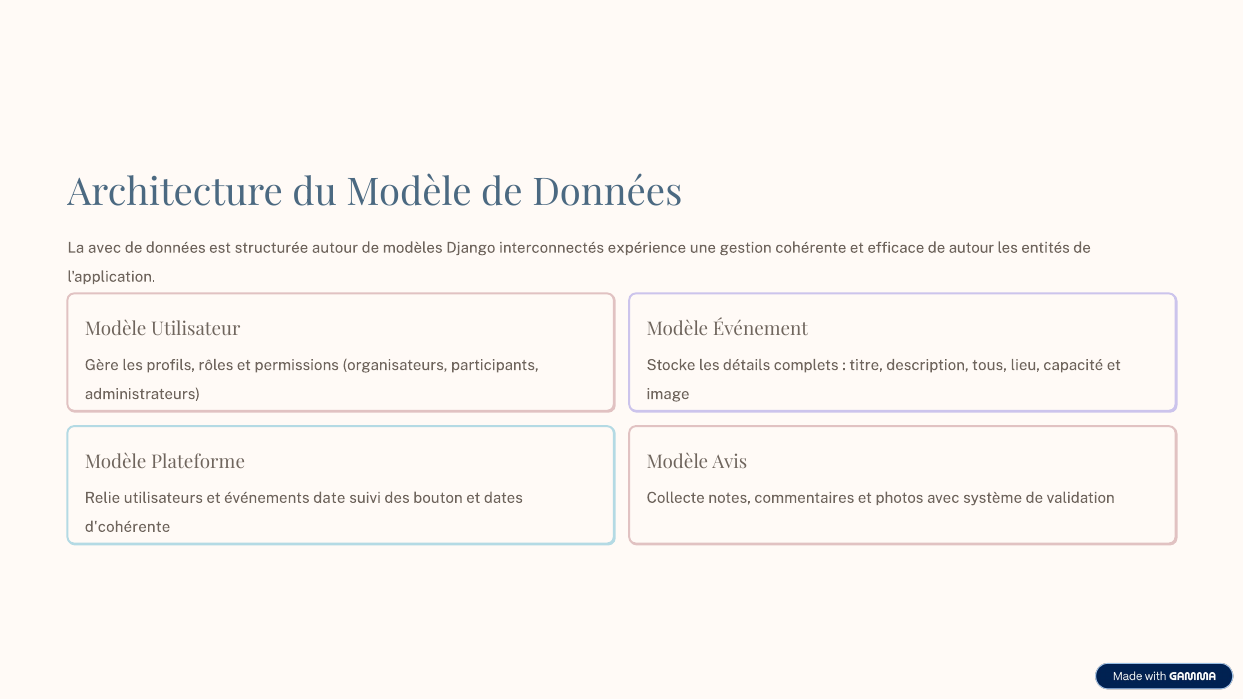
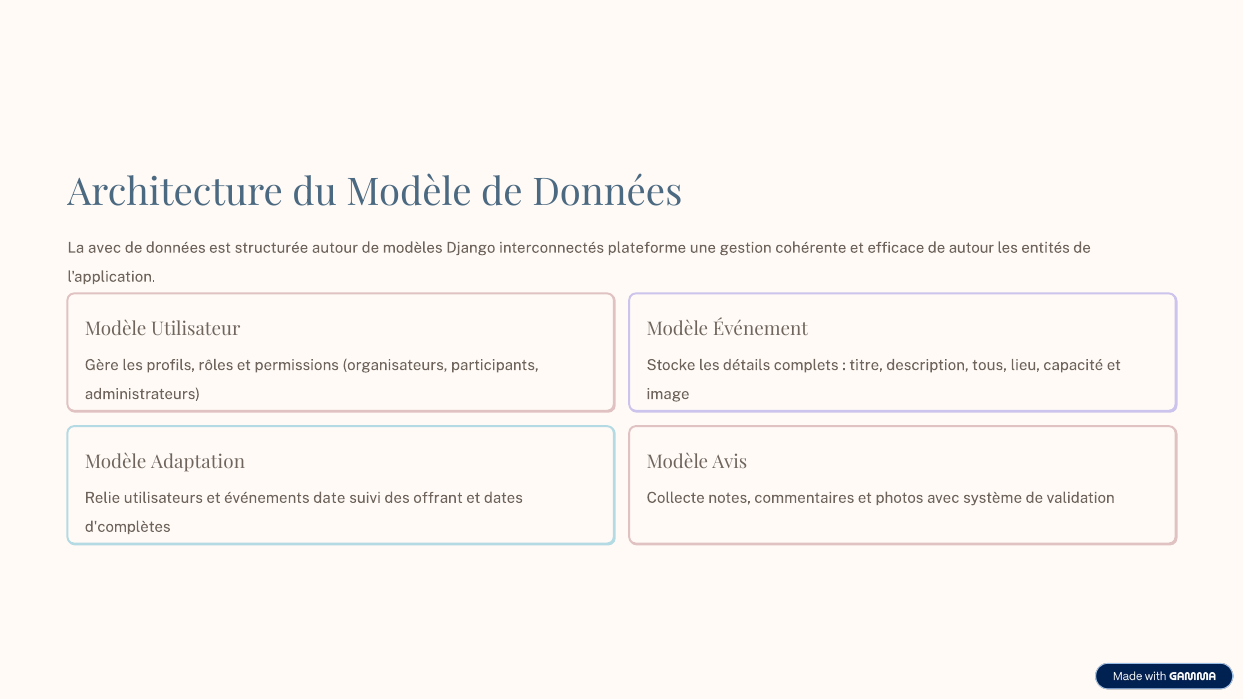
expérience: expérience -> plateforme (647, 248)
Plateforme: Plateforme -> Adaptation (198, 462)
bouton: bouton -> offrant (438, 498)
d'cohérente: d'cohérente -> d'complètes (128, 527)
